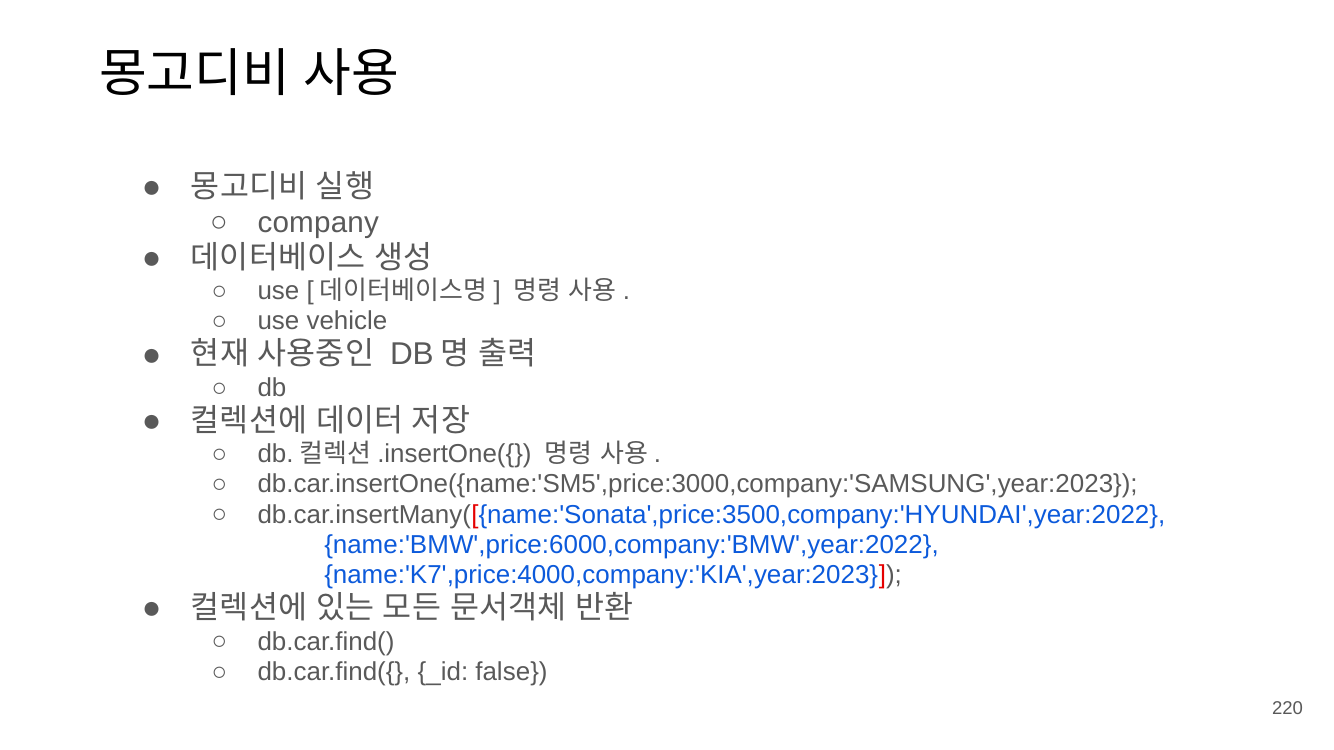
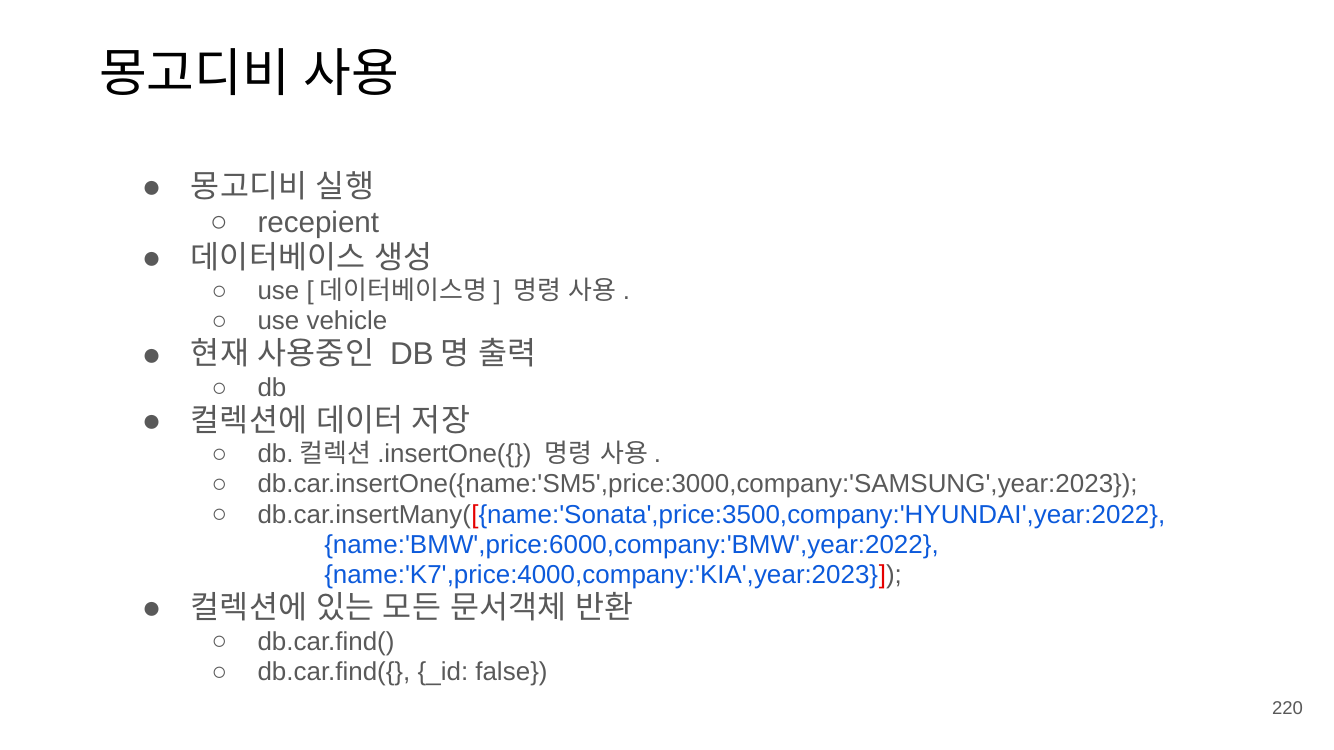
company: company -> recepient (318, 222)
